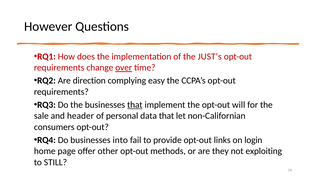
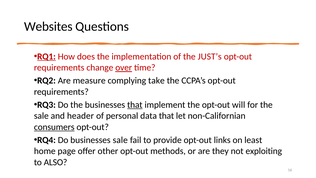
However: However -> Websites (48, 27)
RQ1 underline: none -> present (46, 56)
direction: direction -> measure (89, 81)
easy: easy -> take (156, 81)
consumers underline: none -> present (54, 127)
businesses into: into -> sale (120, 140)
login: login -> least (253, 140)
STILL: STILL -> ALSO (56, 162)
